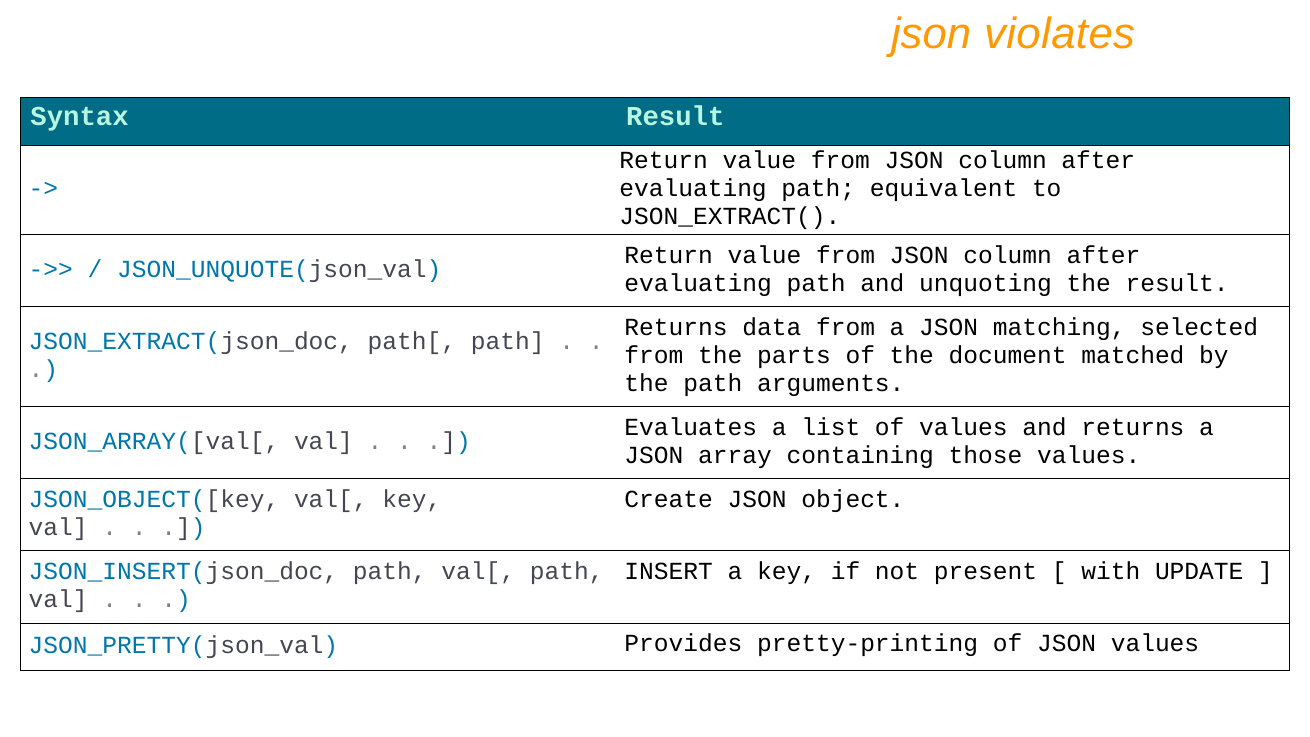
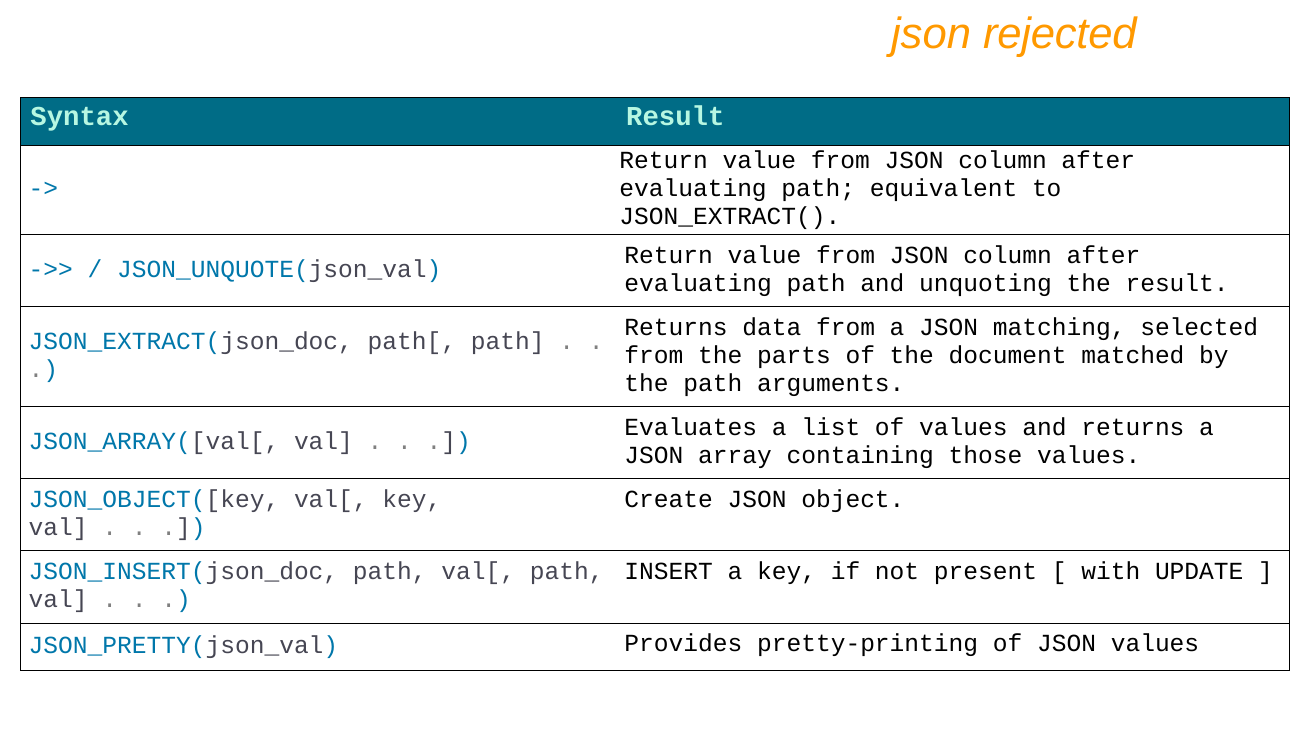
violates: violates -> rejected (1060, 34)
